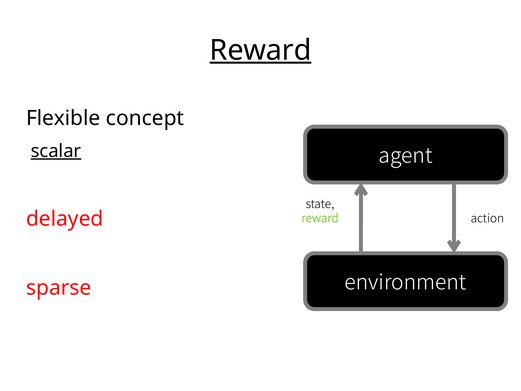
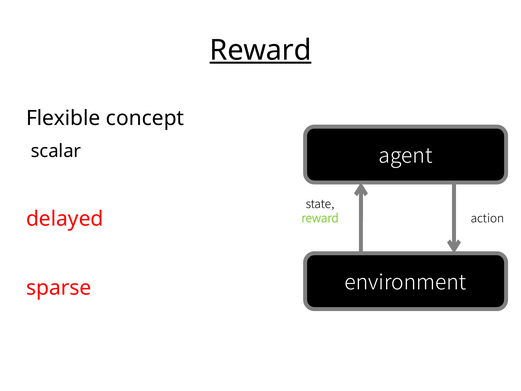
scalar underline: present -> none (56, 151)
